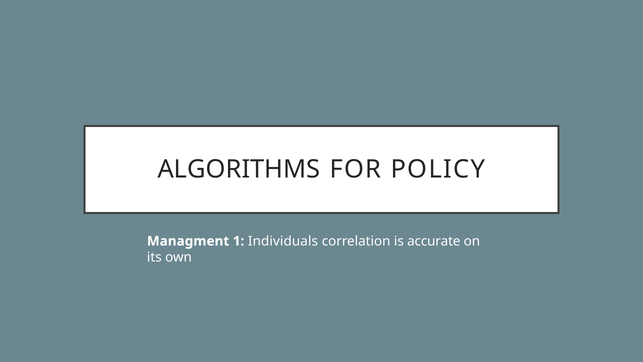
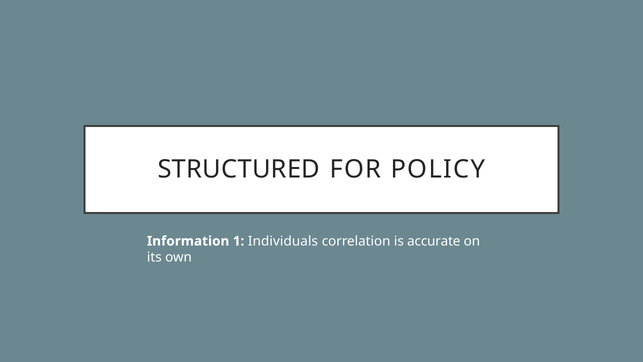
ALGORITHMS: ALGORITHMS -> STRUCTURED (239, 169)
Managment: Managment -> Information (188, 241)
